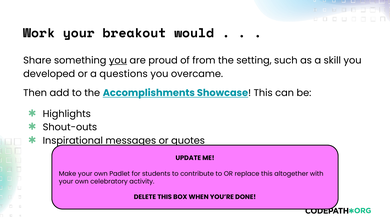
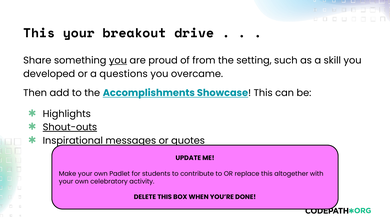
Work: Work -> This (39, 33)
would: would -> drive (194, 33)
Shout-outs underline: none -> present (70, 127)
